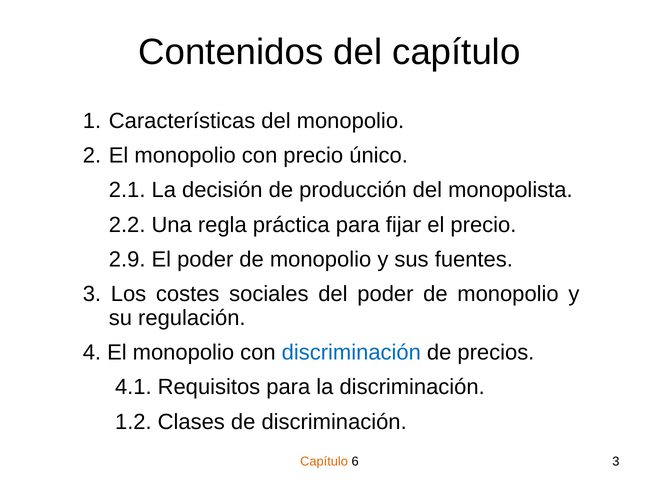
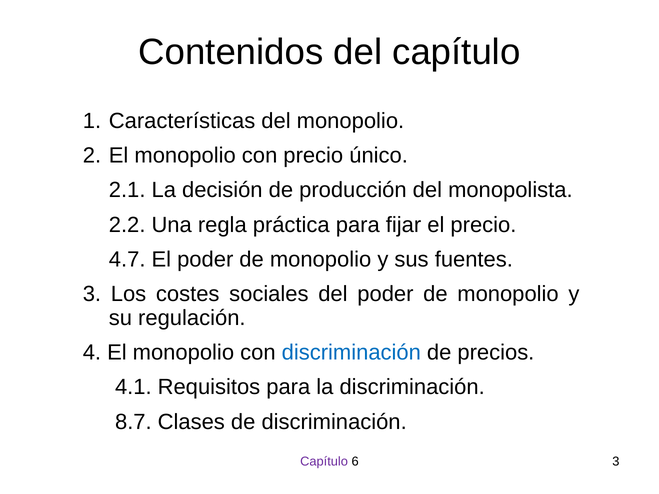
2.9: 2.9 -> 4.7 (127, 260)
1.2: 1.2 -> 8.7 (133, 422)
Capítulo colour: orange -> purple (324, 462)
